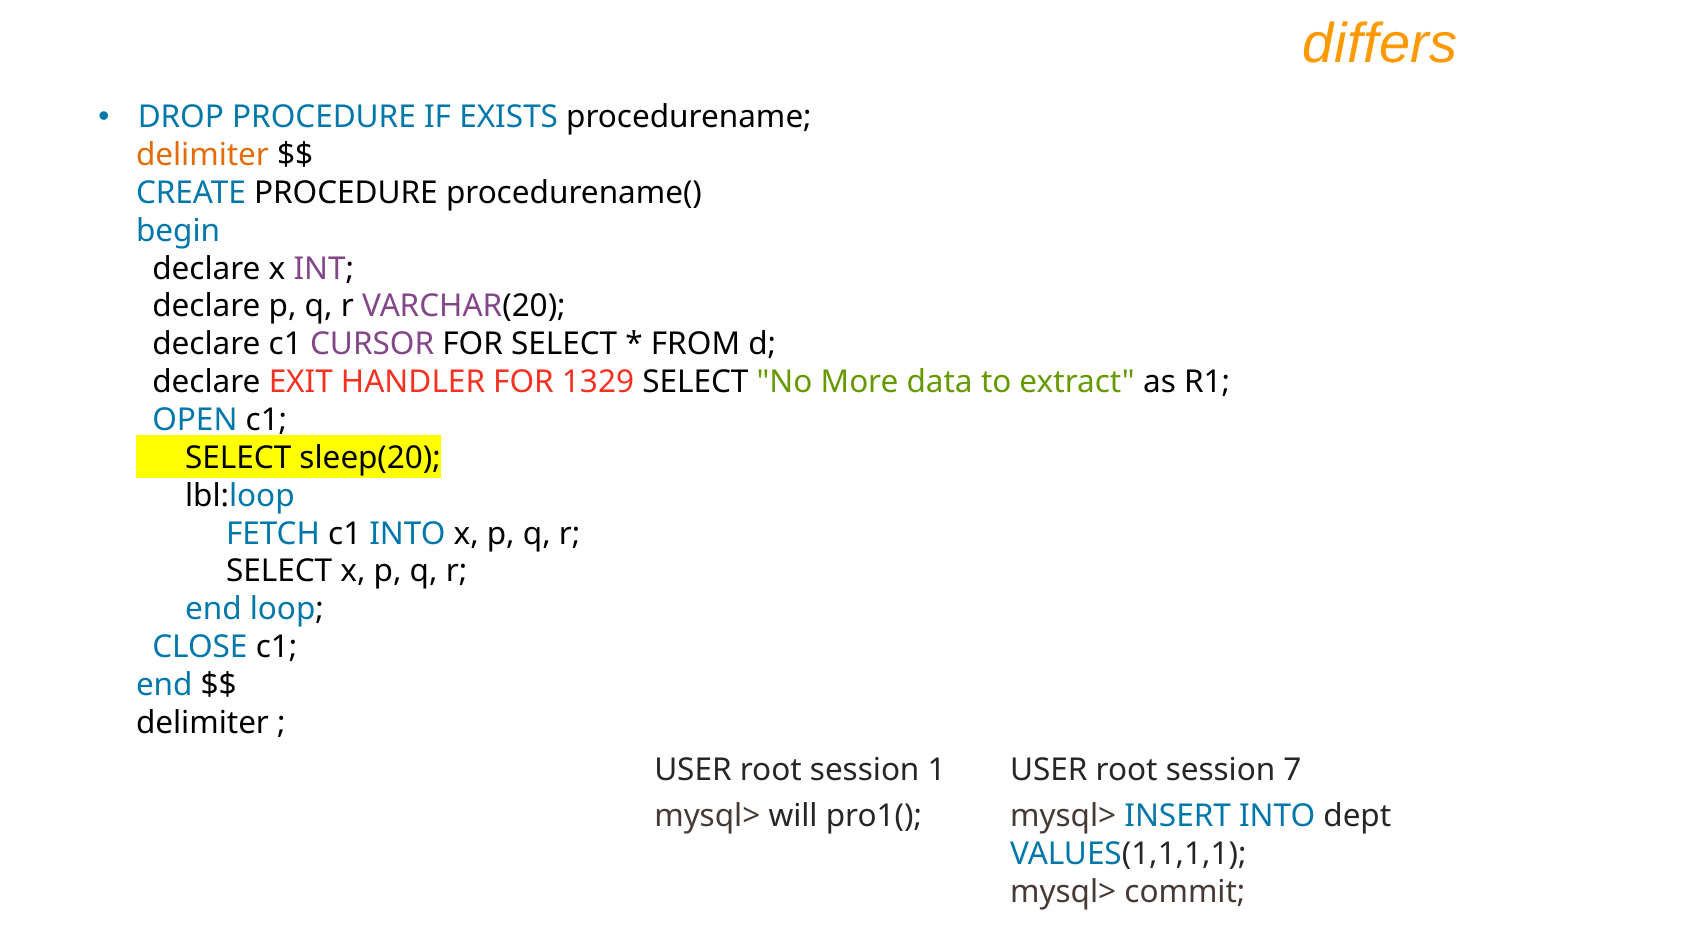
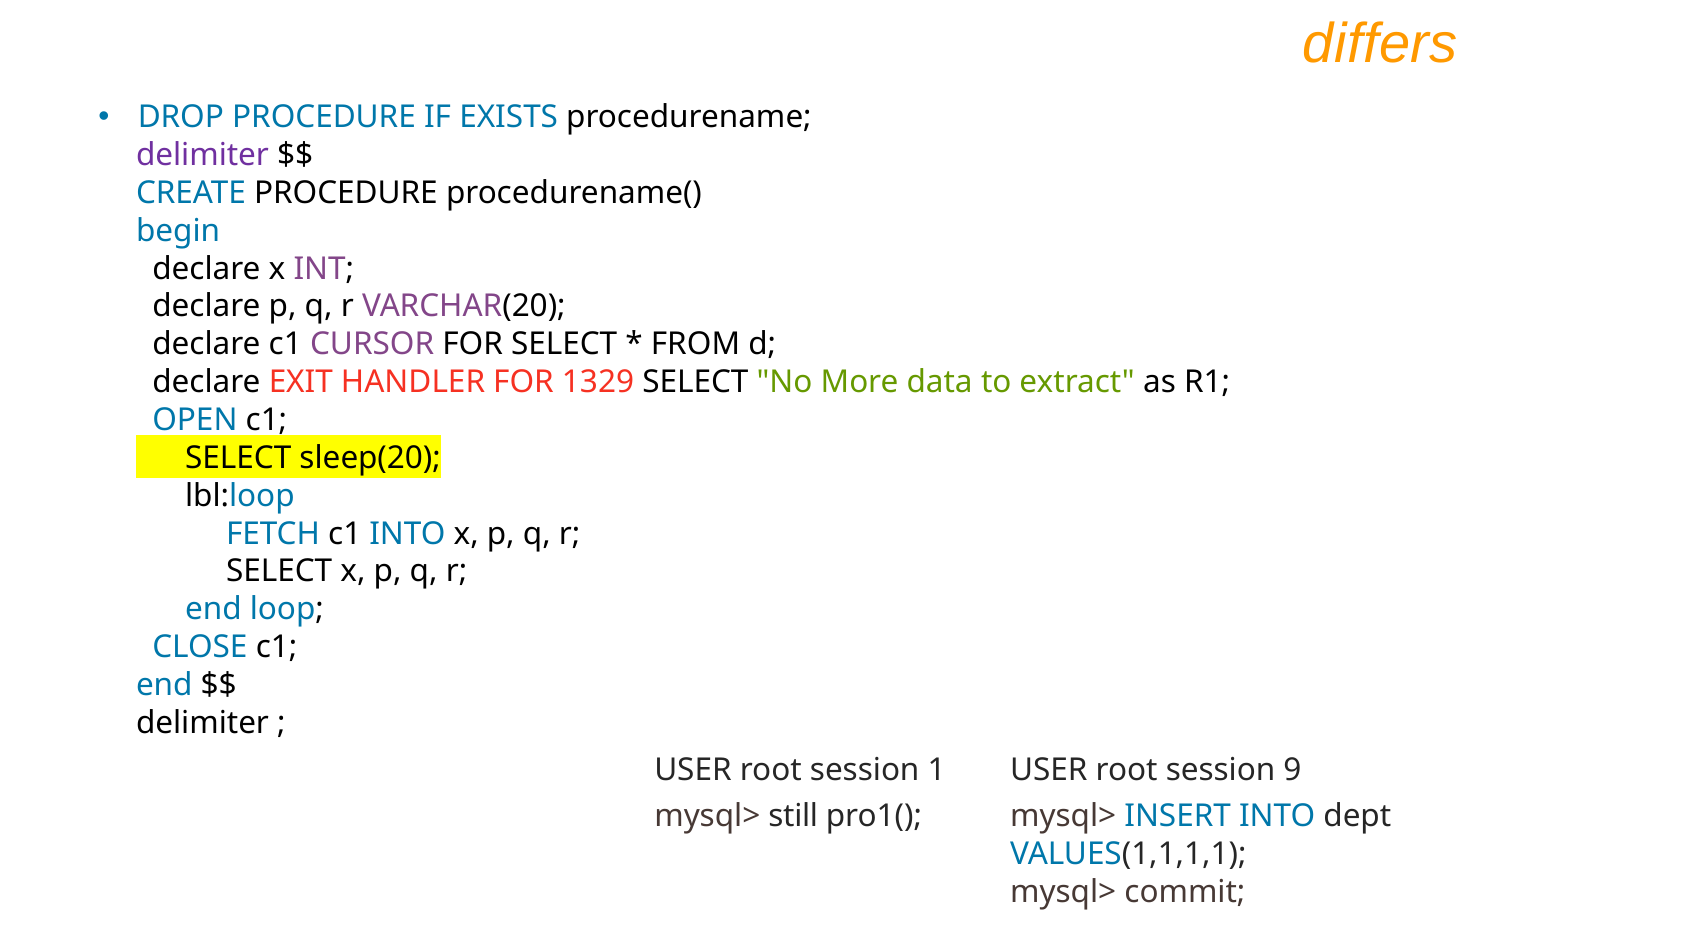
delimiter colour: orange -> purple (202, 155)
7: 7 -> 9 (1292, 770)
will: will -> still (793, 816)
